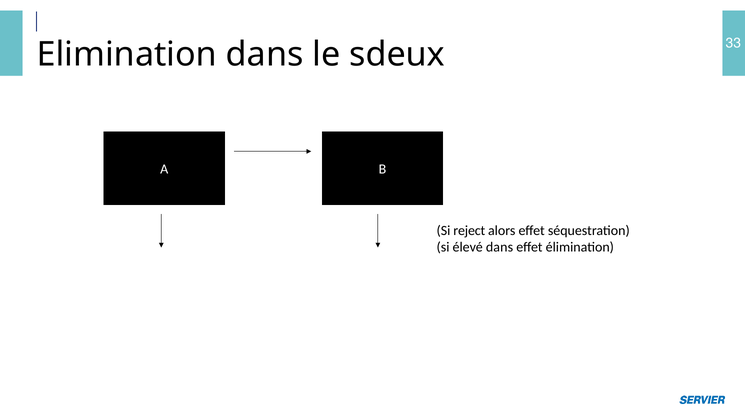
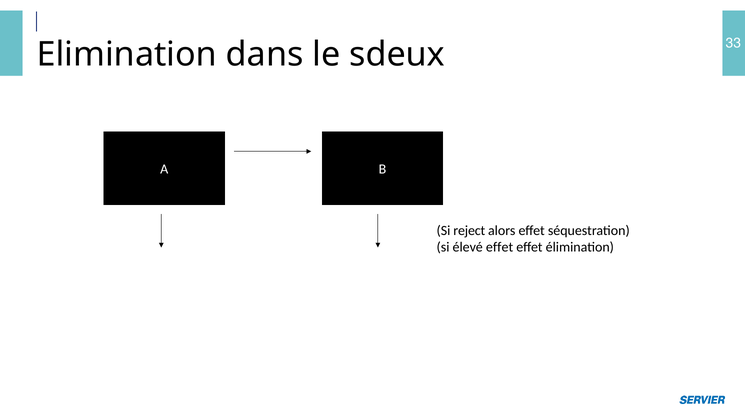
élevé dans: dans -> effet (500, 247)
